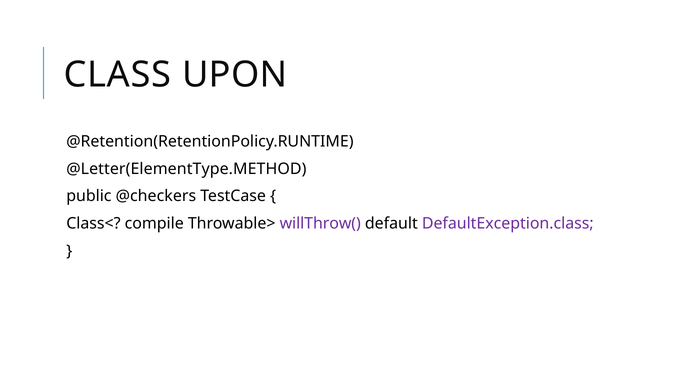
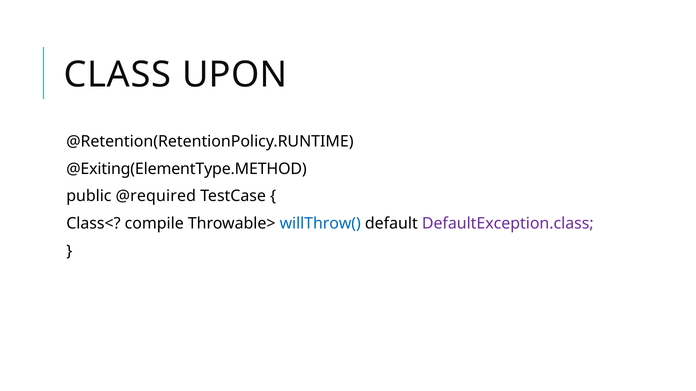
@Letter(ElementType.METHOD: @Letter(ElementType.METHOD -> @Exiting(ElementType.METHOD (187, 169)
@checkers: @checkers -> @required (156, 196)
willThrow( colour: purple -> blue (320, 224)
